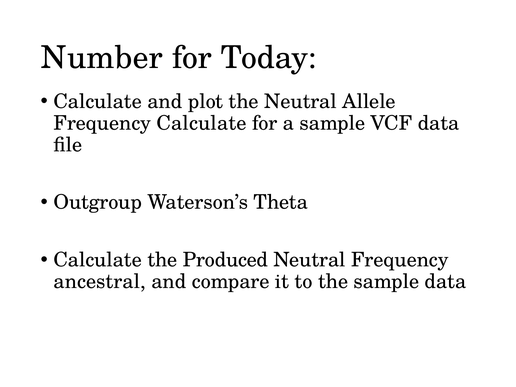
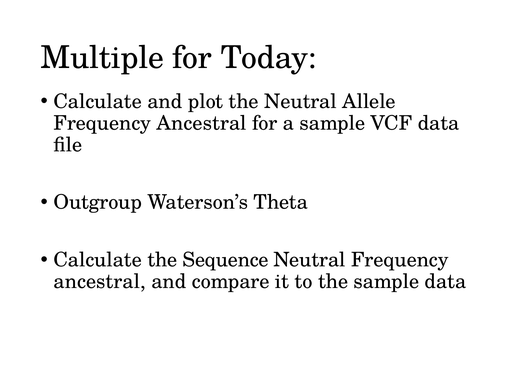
Number: Number -> Multiple (102, 58)
Calculate: Calculate -> Ancestral (202, 123)
Produced: Produced -> Sequence (226, 260)
